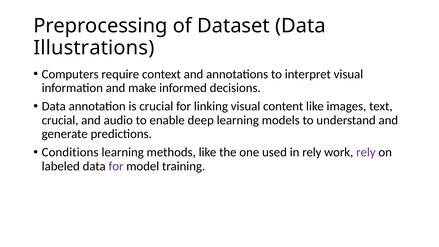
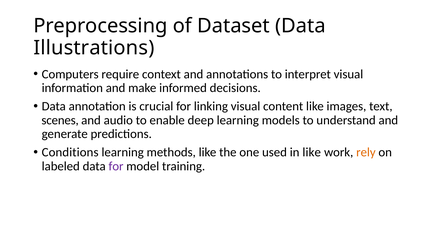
crucial: crucial -> scenes (60, 120)
in rely: rely -> like (312, 152)
rely colour: purple -> orange (366, 152)
